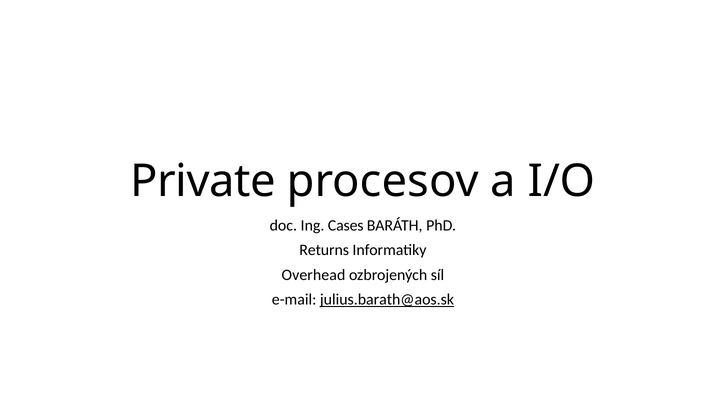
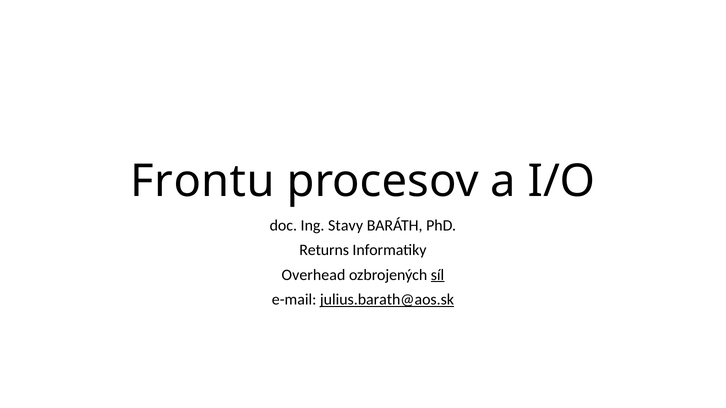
Private: Private -> Frontu (203, 181)
Cases: Cases -> Stavy (346, 226)
síl underline: none -> present (438, 275)
